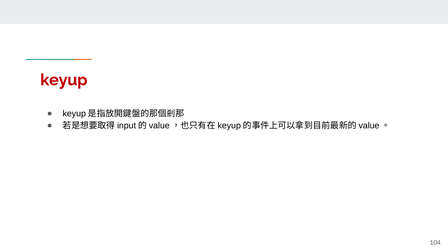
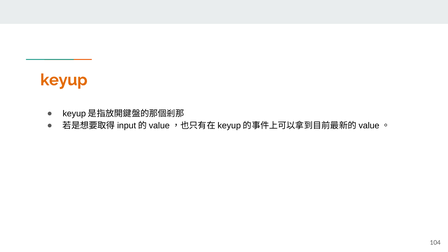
keyup colour: red -> orange (64, 80)
